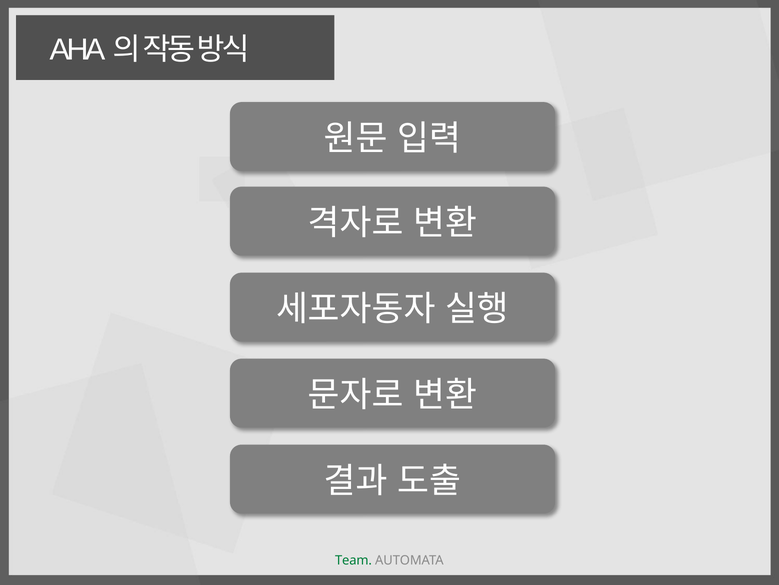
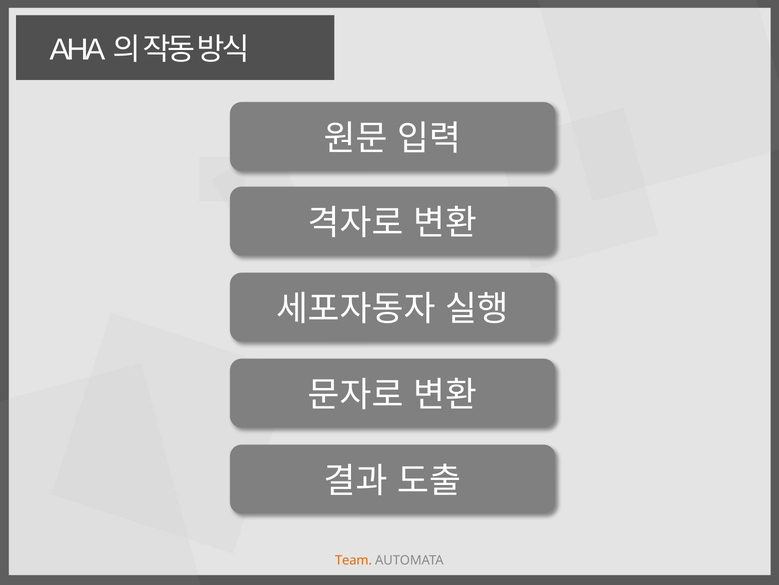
Team colour: green -> orange (353, 560)
